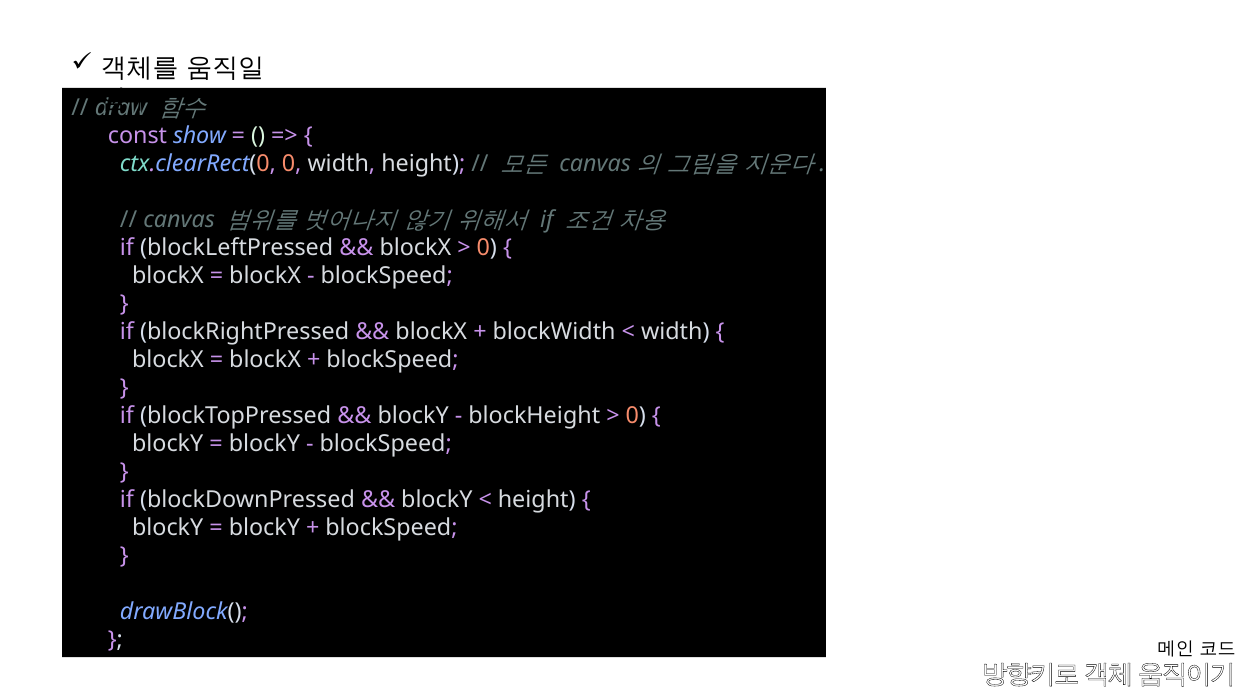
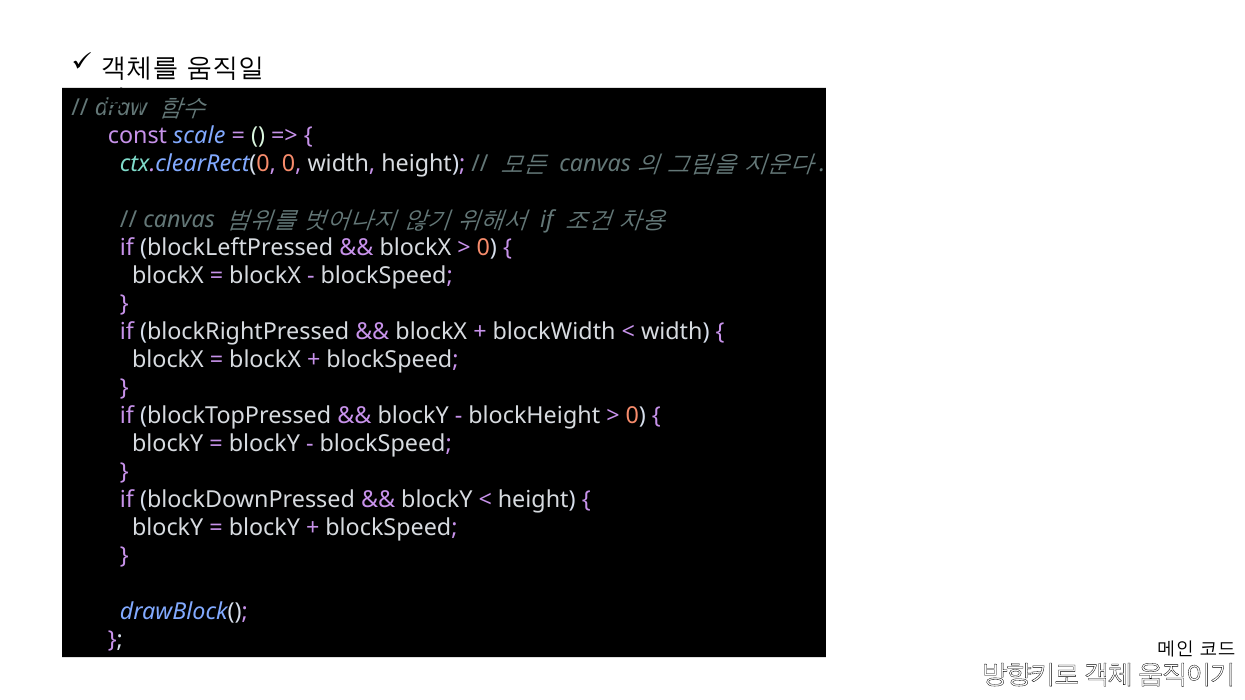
show: show -> scale (199, 136)
